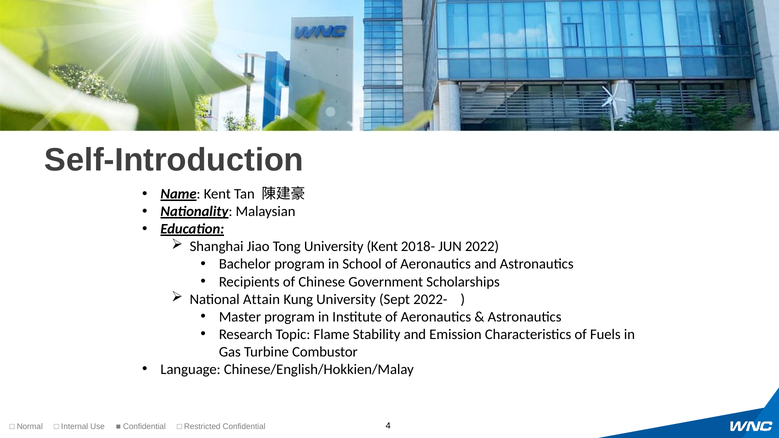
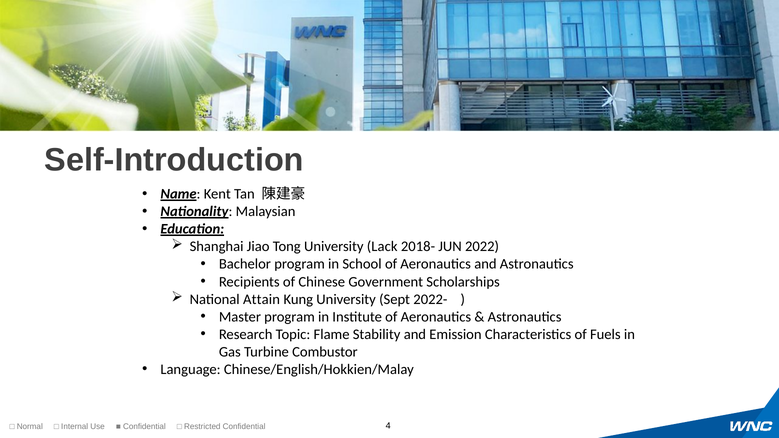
University Kent: Kent -> Lack (382, 247)
